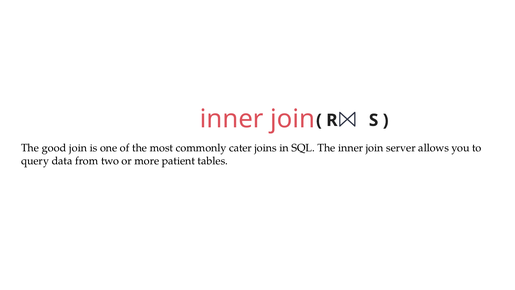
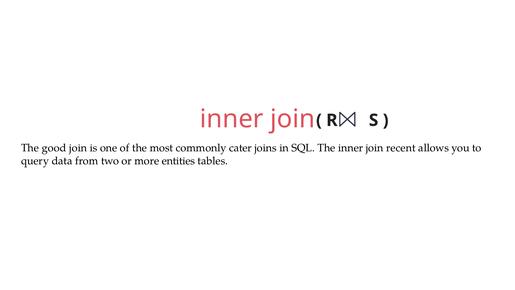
server: server -> recent (401, 148)
patient: patient -> entities (178, 161)
